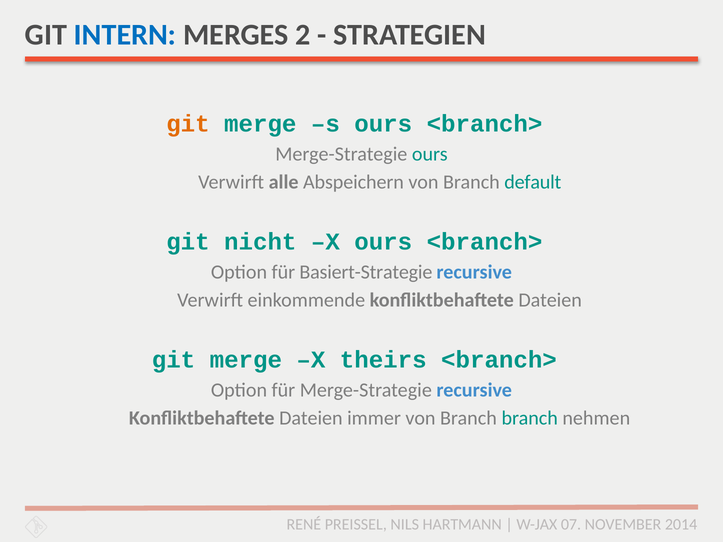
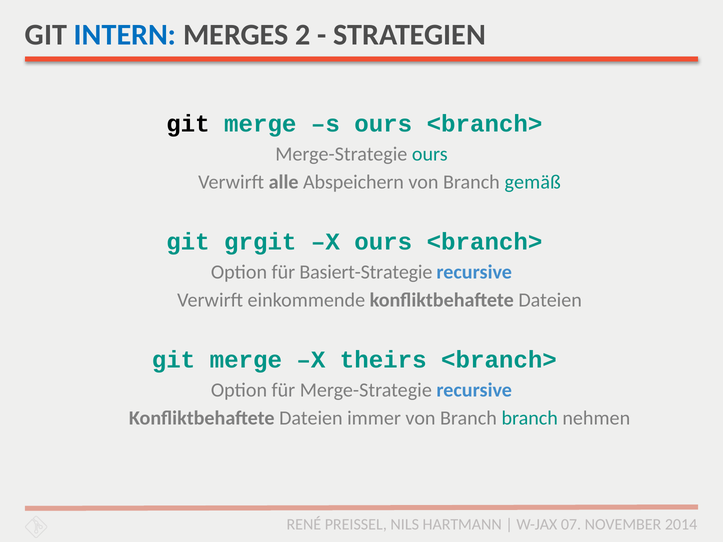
git colour: orange -> black (188, 124)
default: default -> gemäß (533, 182)
nicht: nicht -> grgit (260, 242)
